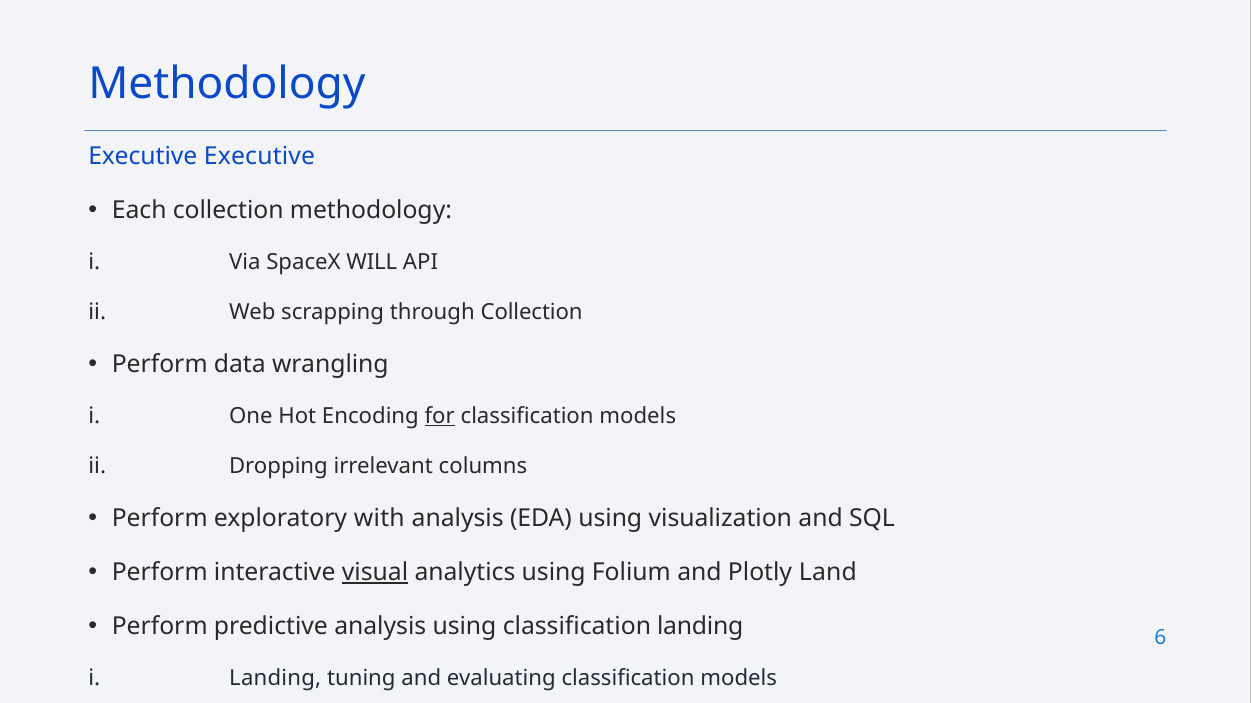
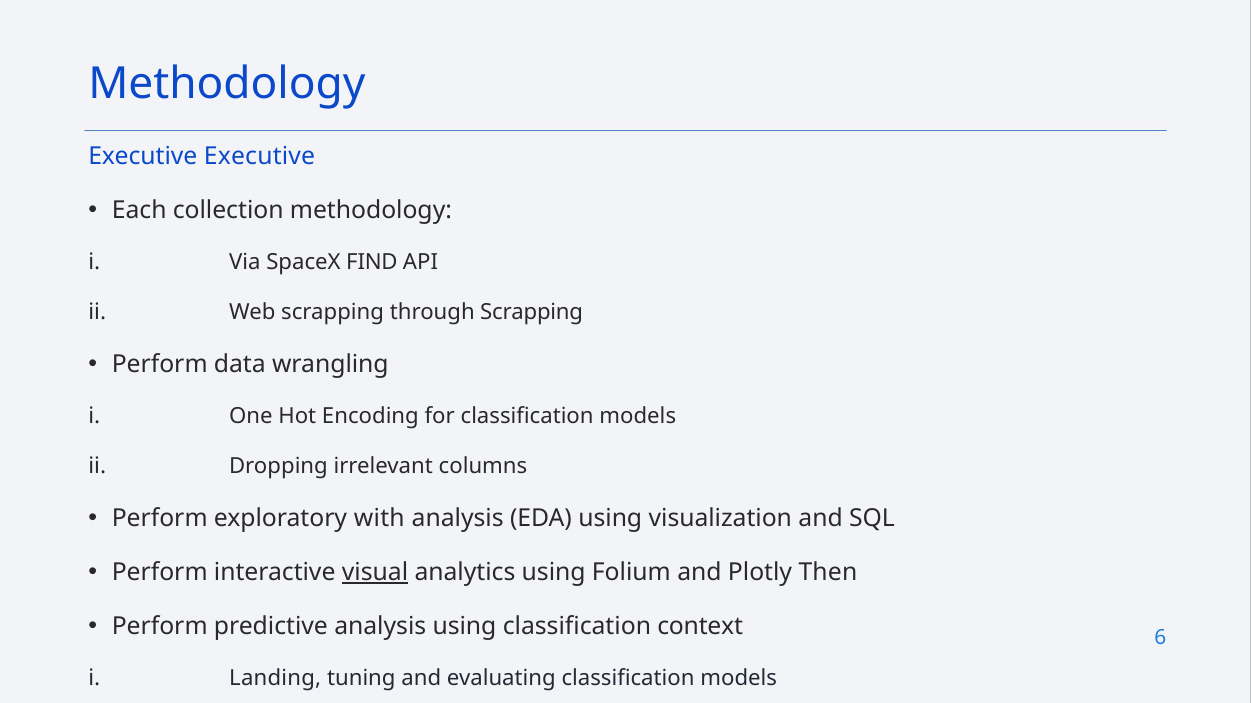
WILL: WILL -> FIND (372, 262)
through Collection: Collection -> Scrapping (532, 313)
for underline: present -> none (440, 417)
Land: Land -> Then (828, 573)
classification landing: landing -> context (700, 627)
